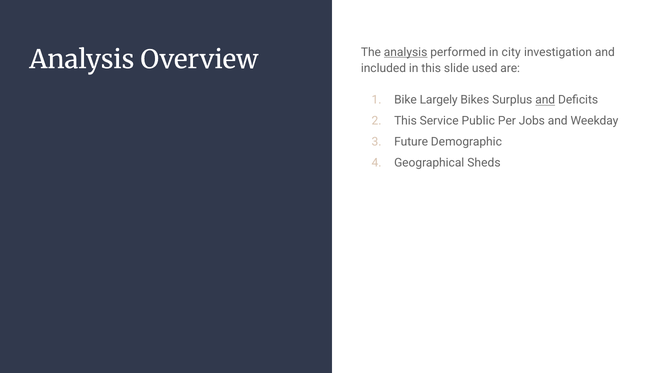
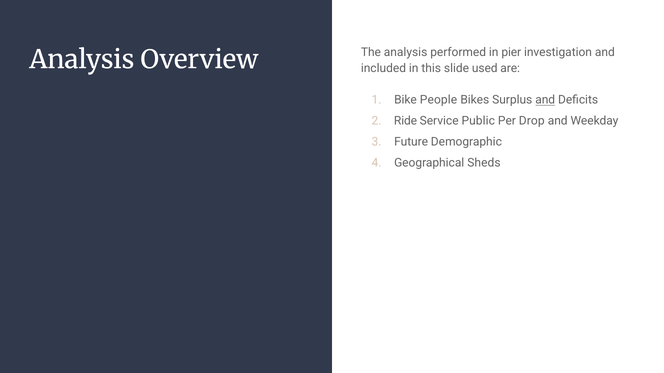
analysis underline: present -> none (406, 52)
city: city -> pier (511, 52)
Largely: Largely -> People (439, 100)
This: This -> Ride (406, 121)
Jobs: Jobs -> Drop (532, 121)
